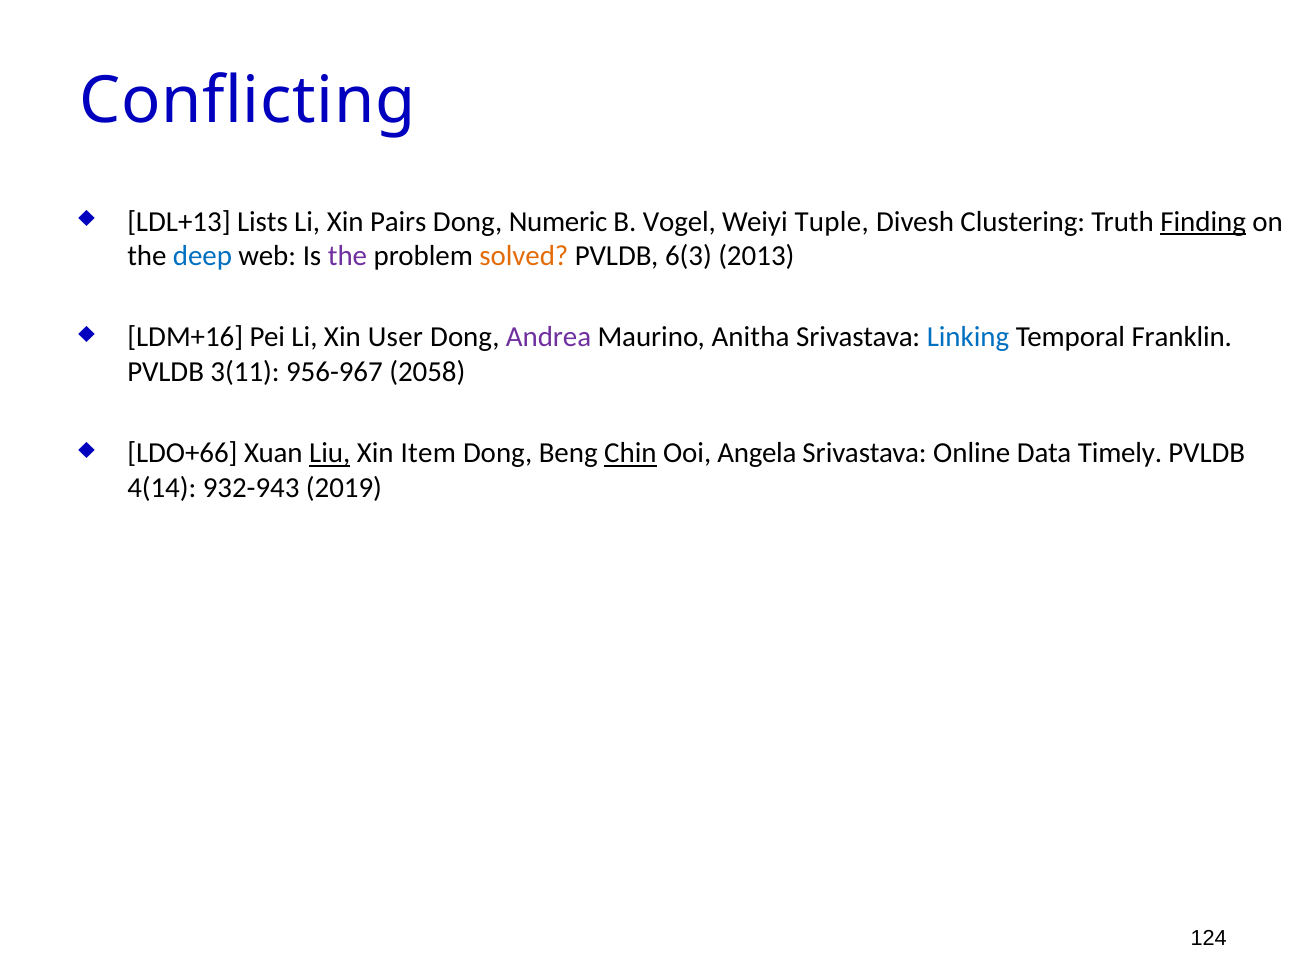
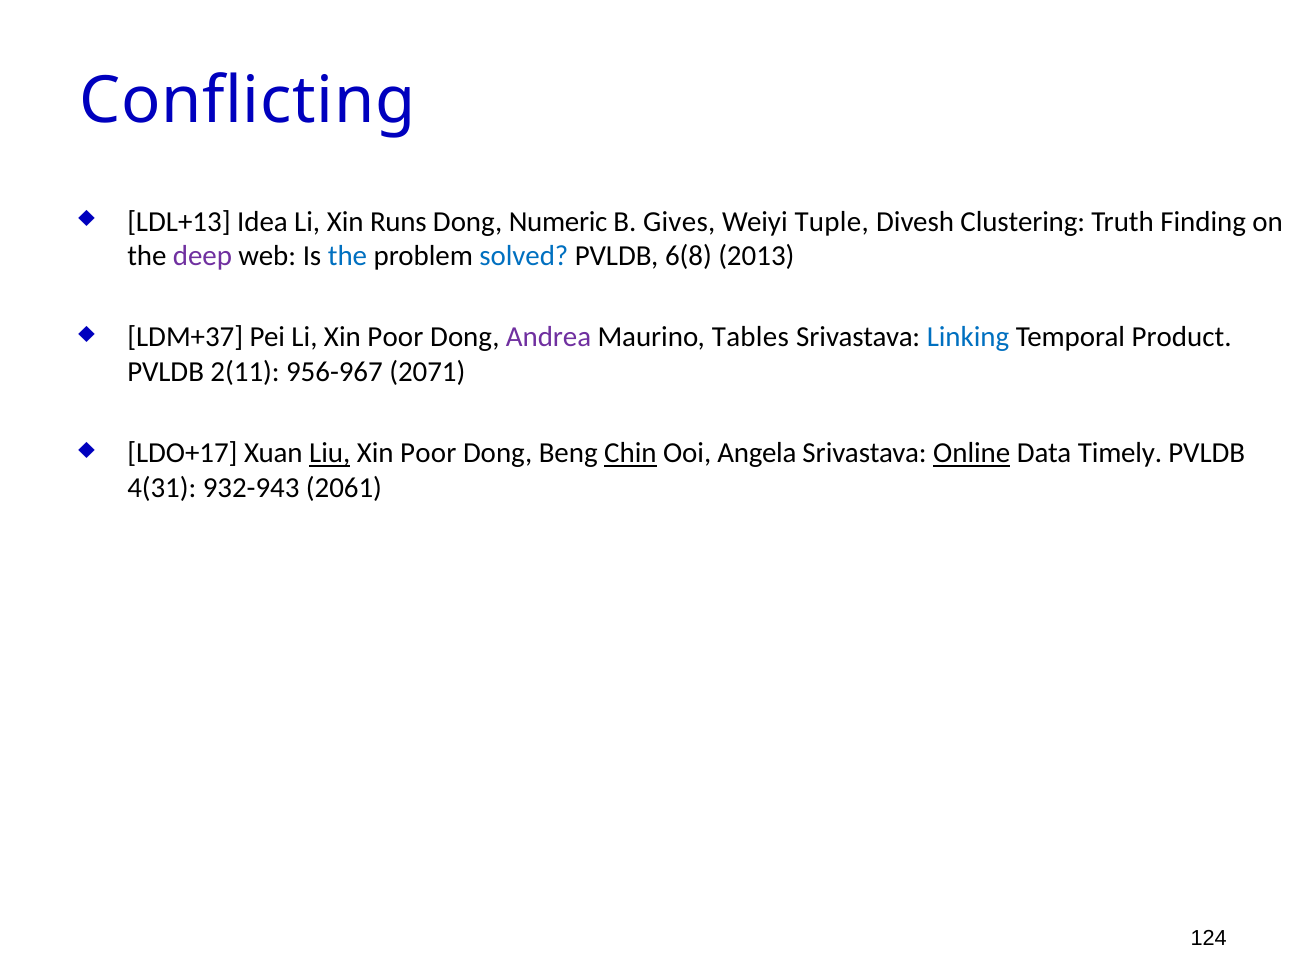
Lists: Lists -> Idea (262, 222)
Pairs: Pairs -> Runs (398, 222)
Vogel: Vogel -> Gives (679, 222)
Finding underline: present -> none (1203, 222)
deep colour: blue -> purple (202, 256)
the colour: purple -> blue (348, 256)
solved colour: orange -> blue (524, 256)
6(3: 6(3 -> 6(8 (688, 256)
LDM+16: LDM+16 -> LDM+37 (185, 338)
Li Xin User: User -> Poor (395, 338)
Anitha: Anitha -> Tables (750, 338)
Franklin: Franklin -> Product (1182, 338)
3(11: 3(11 -> 2(11 (245, 372)
2058: 2058 -> 2071 (427, 372)
LDO+66: LDO+66 -> LDO+17 (182, 454)
Item: Item -> Poor (428, 454)
Online underline: none -> present (972, 454)
4(14: 4(14 -> 4(31 (162, 488)
2019: 2019 -> 2061 (344, 488)
